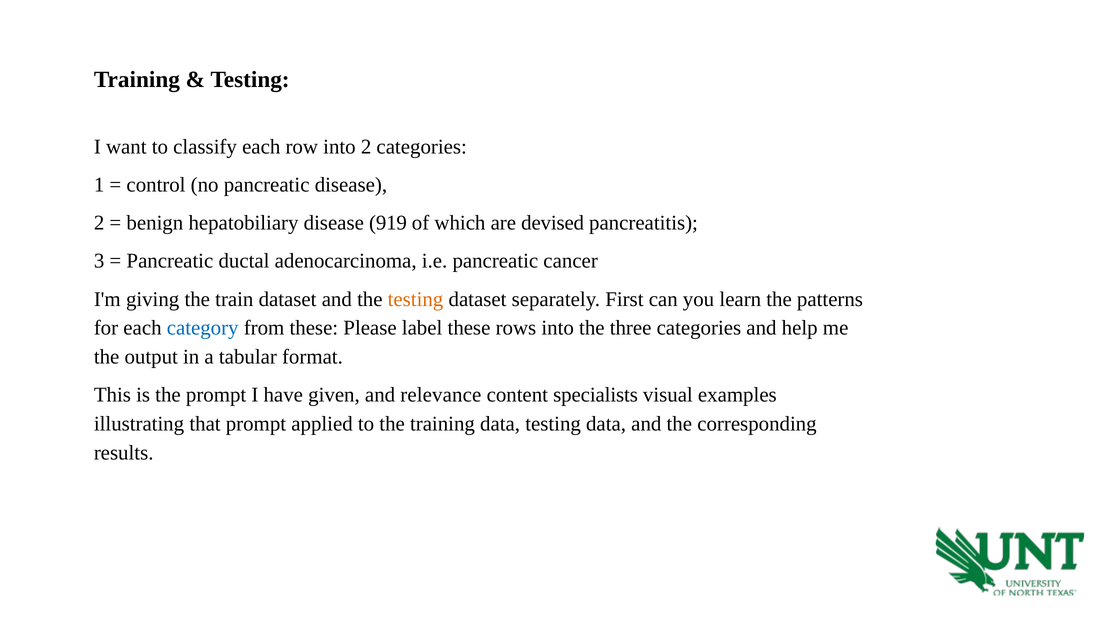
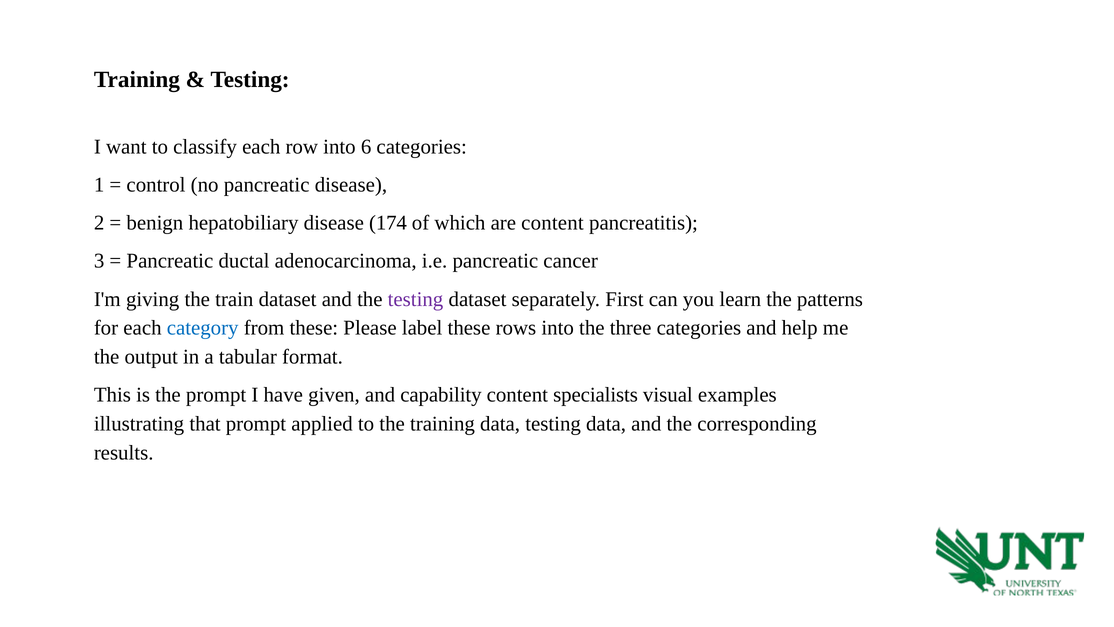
into 2: 2 -> 6 (366, 147)
919: 919 -> 174 (388, 223)
are devised: devised -> content (552, 223)
testing colour: orange -> purple (416, 299)
relevance: relevance -> capability (441, 395)
